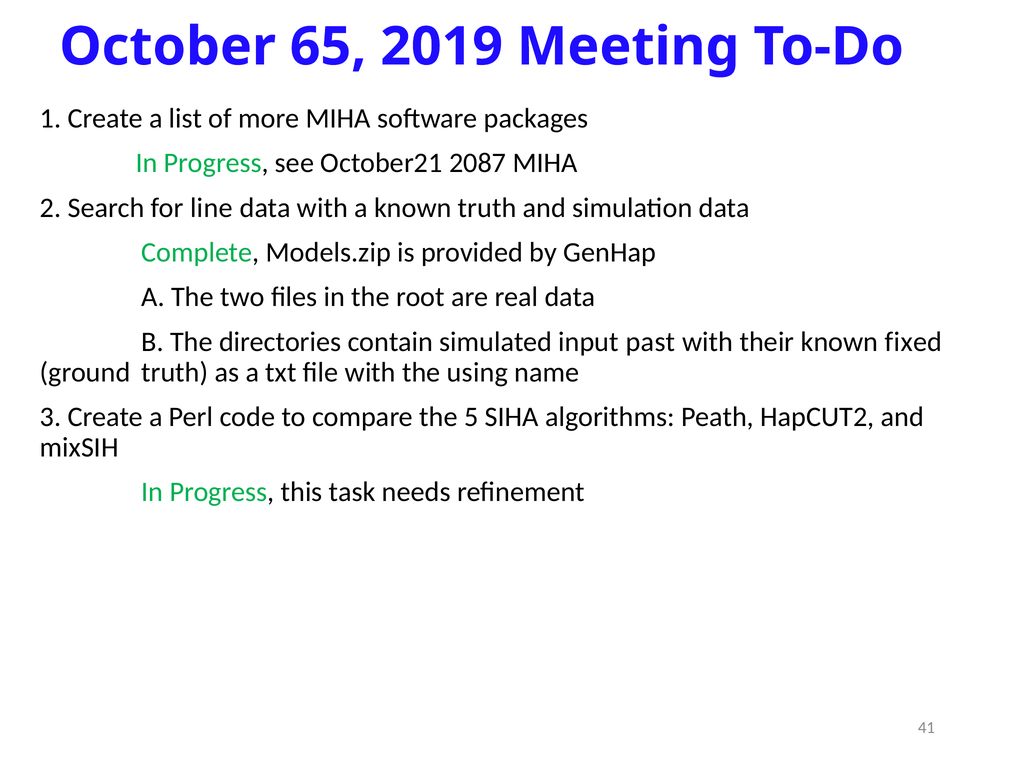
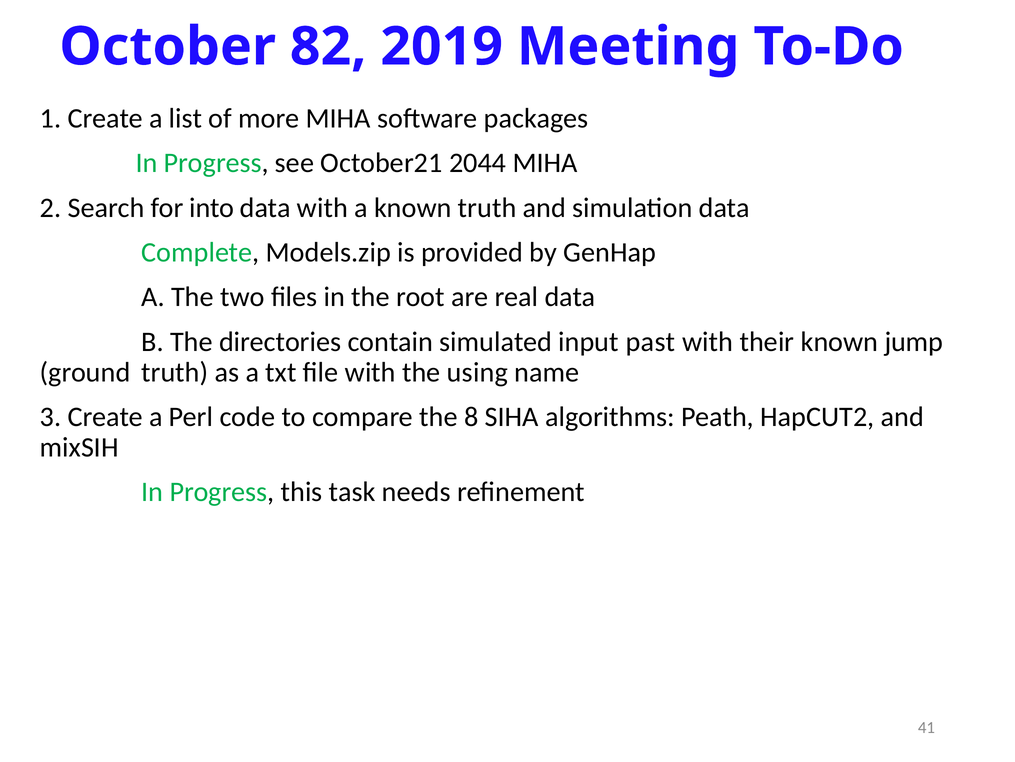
65: 65 -> 82 (328, 47)
2087: 2087 -> 2044 (478, 163)
line: line -> into (212, 208)
fixed: fixed -> jump (914, 341)
5: 5 -> 8 (471, 416)
